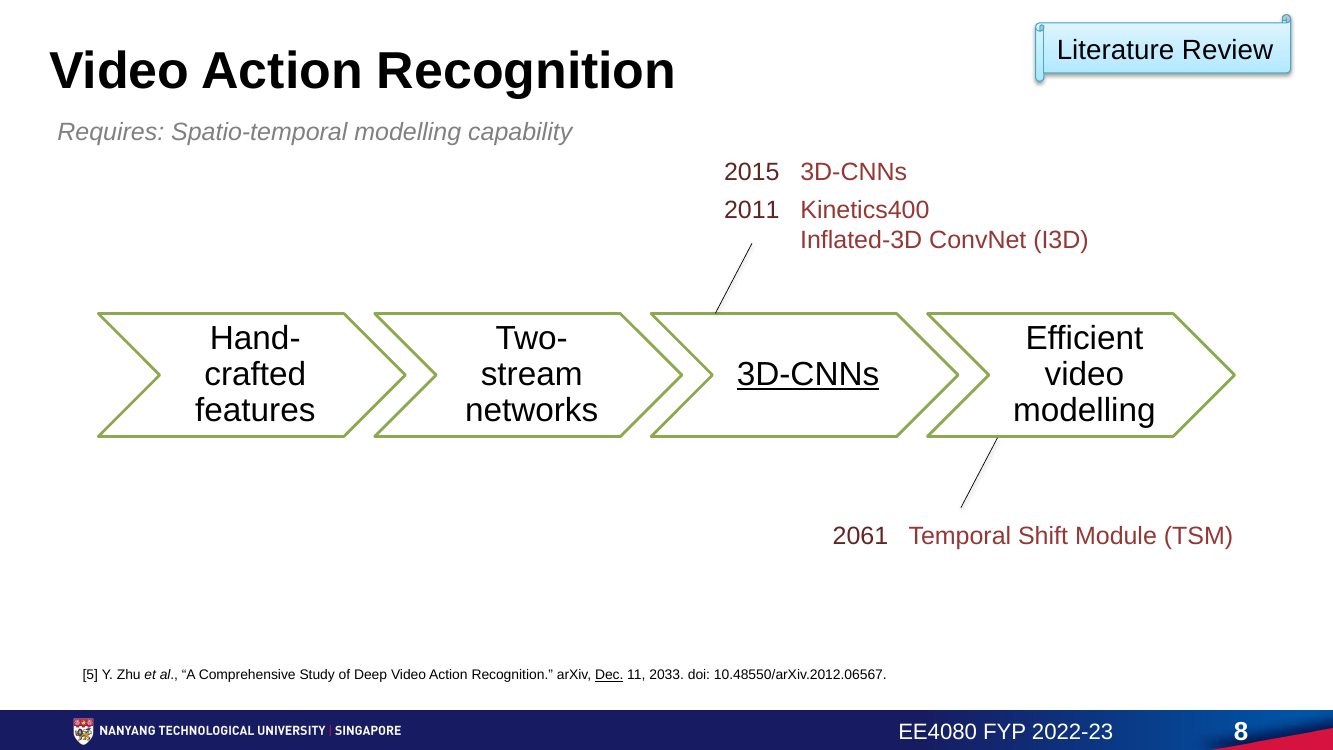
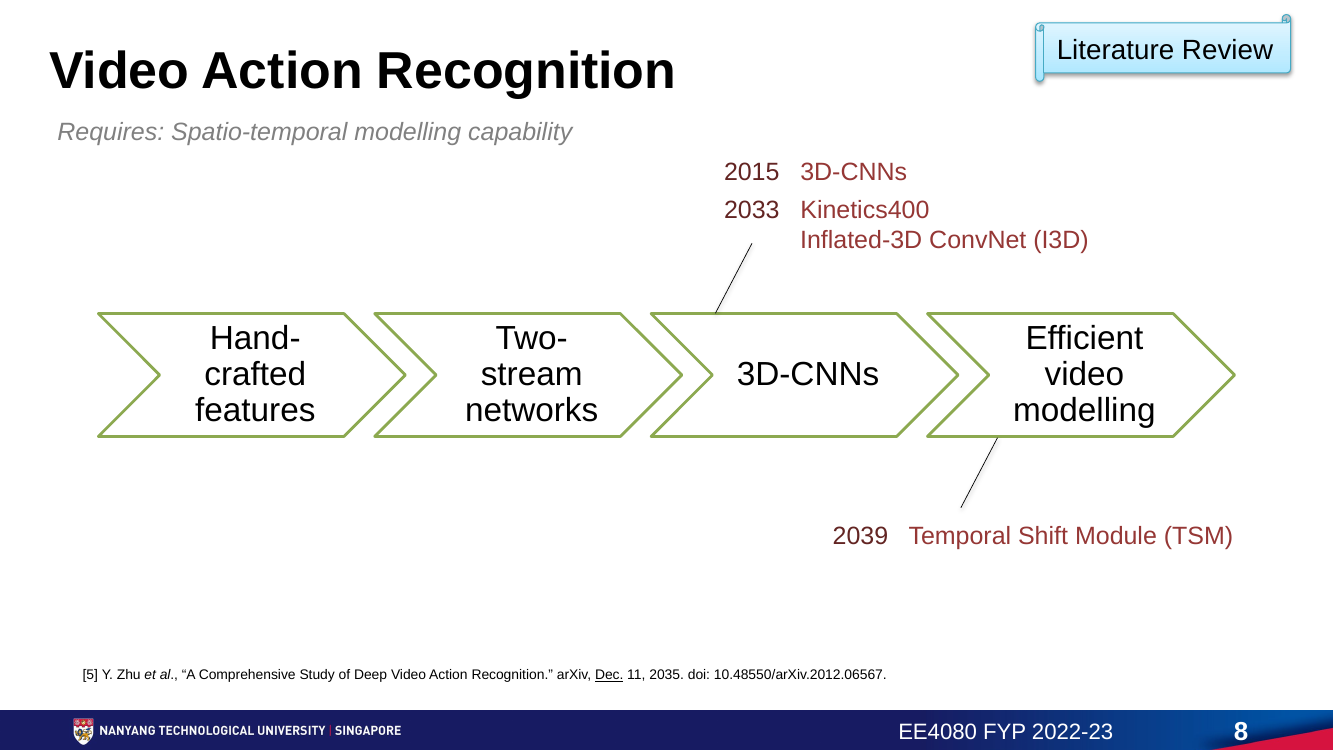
2011: 2011 -> 2033 (752, 211)
3D-CNNs underline: present -> none (808, 375)
2061: 2061 -> 2039 (861, 536)
2033: 2033 -> 2035 (667, 675)
